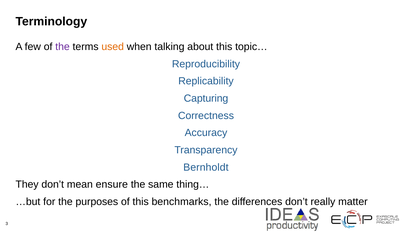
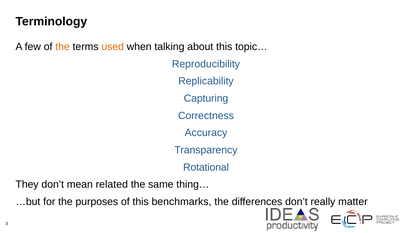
the colour: purple -> orange (63, 47)
Bernholdt: Bernholdt -> Rotational (206, 168)
ensure: ensure -> related (112, 185)
